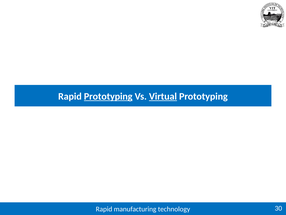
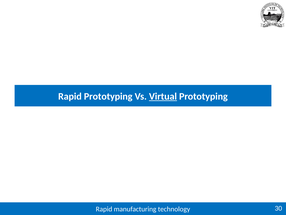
Prototyping underline: present -> none (108, 96)
